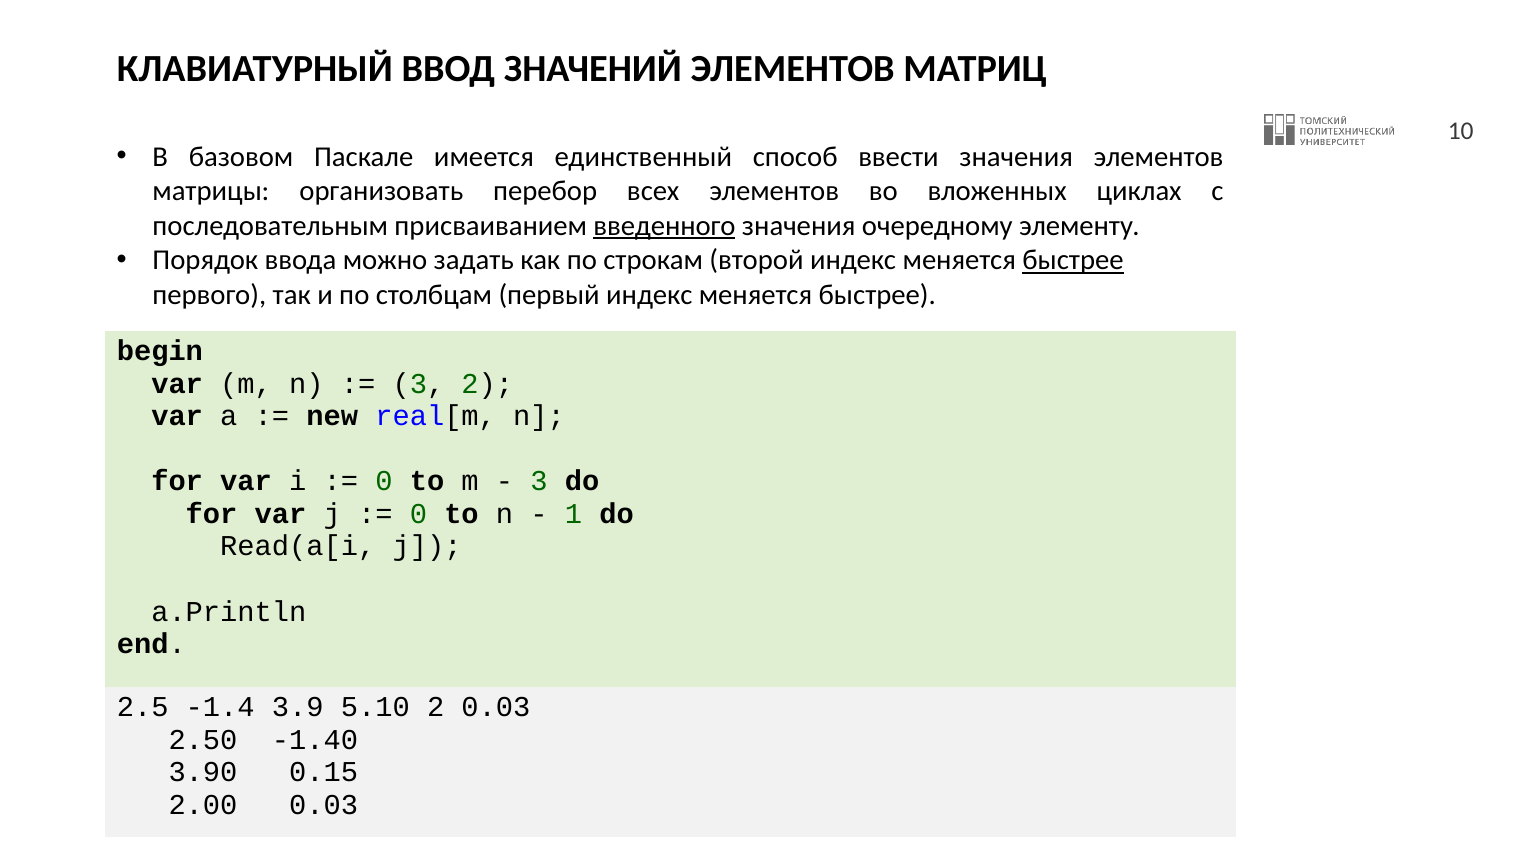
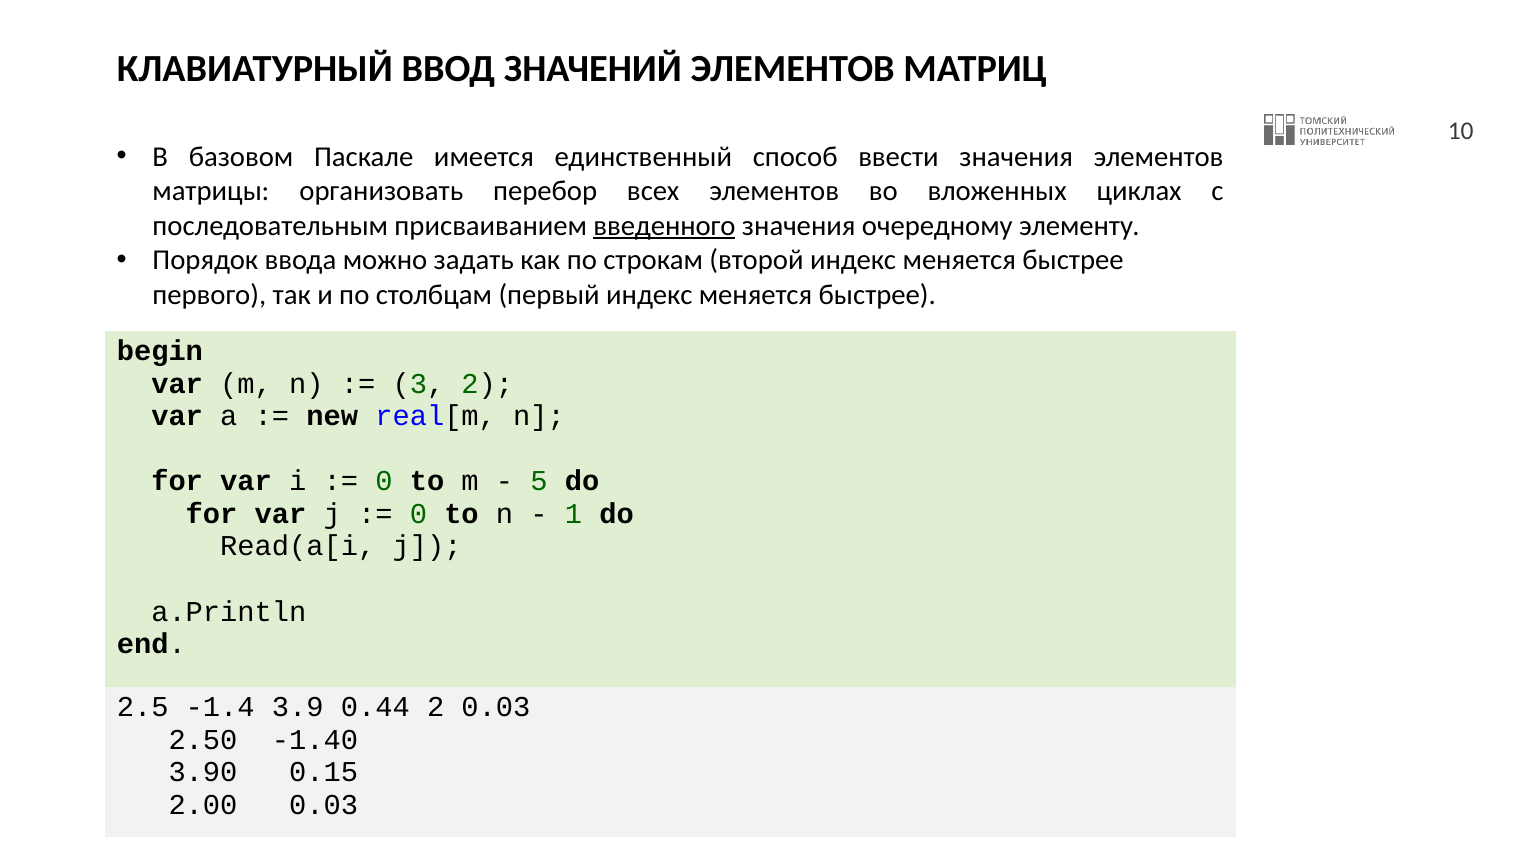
быстрее underline: present -> none (1073, 260)
3: 3 -> 5 (539, 481)
5.10: 5.10 -> 0.44 (375, 707)
